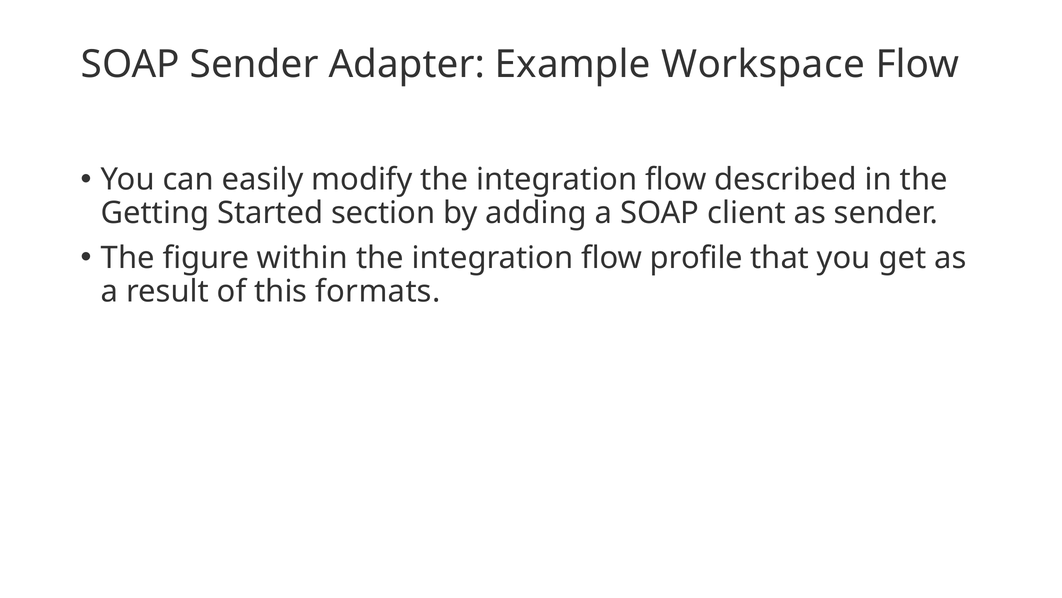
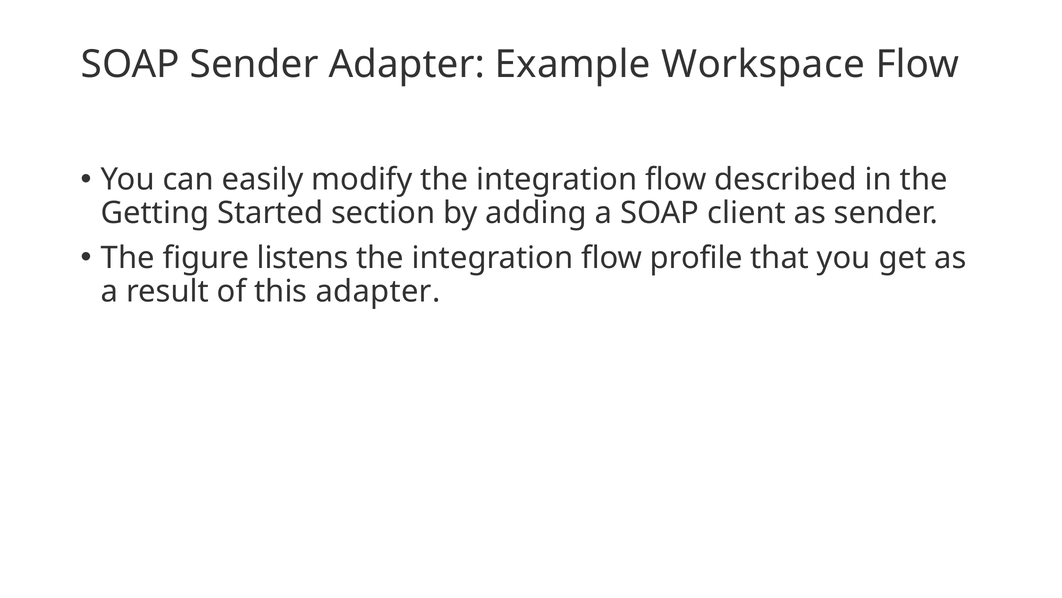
within: within -> listens (303, 258)
this formats: formats -> adapter (378, 291)
